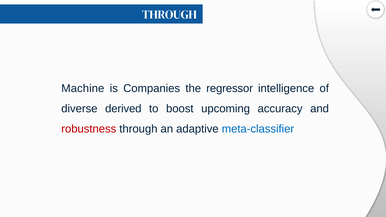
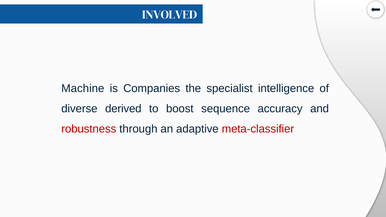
THROUGH: THROUGH -> INVOLVED (169, 15)
regressor: regressor -> specialist (230, 89)
upcoming: upcoming -> sequence (226, 109)
meta-classifier colour: blue -> red (258, 129)
